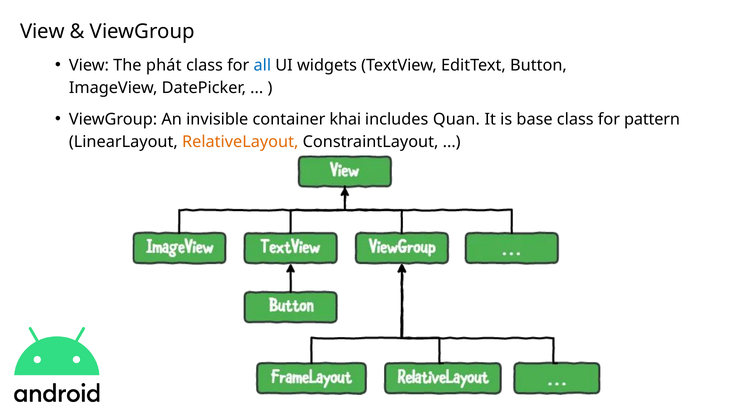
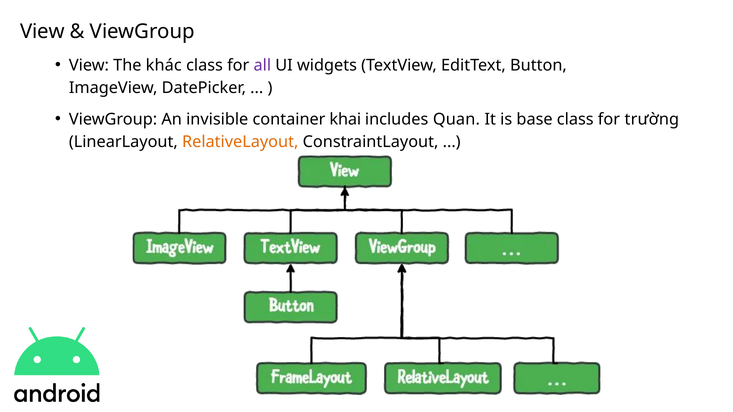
phát: phát -> khác (164, 65)
all colour: blue -> purple (262, 65)
pattern: pattern -> trường (652, 119)
